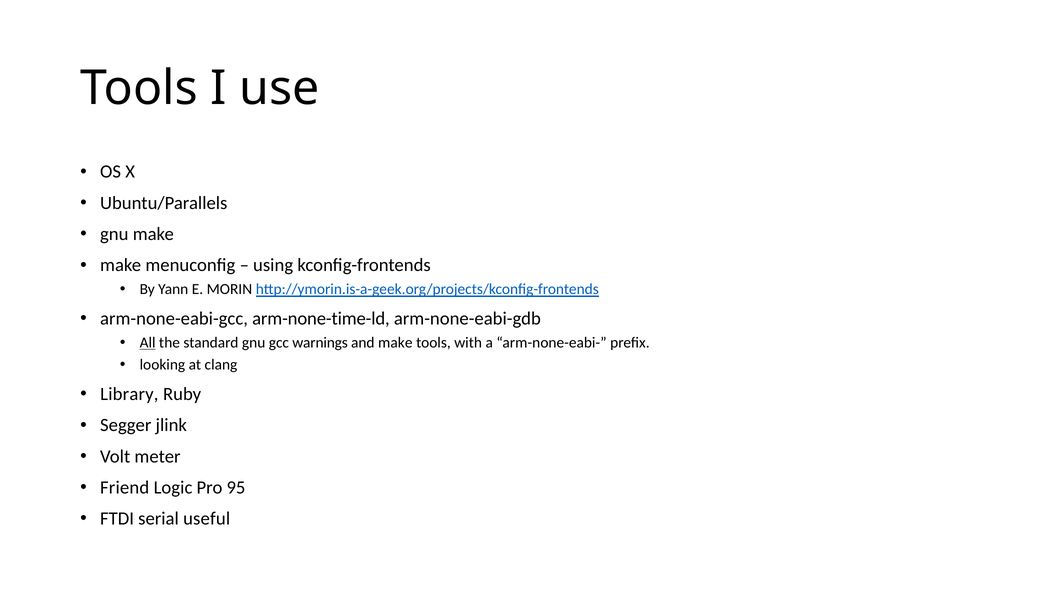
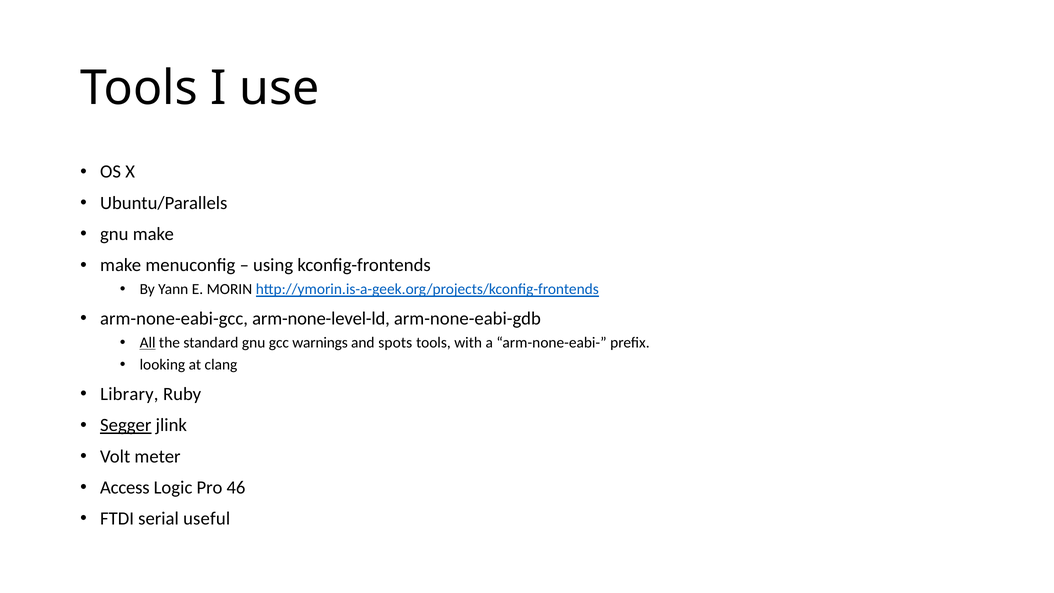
arm-none-time-ld: arm-none-time-ld -> arm-none-level-ld (321, 319)
and make: make -> spots (395, 343)
Segger underline: none -> present (126, 425)
Friend: Friend -> Access (125, 487)
95: 95 -> 46 (236, 487)
